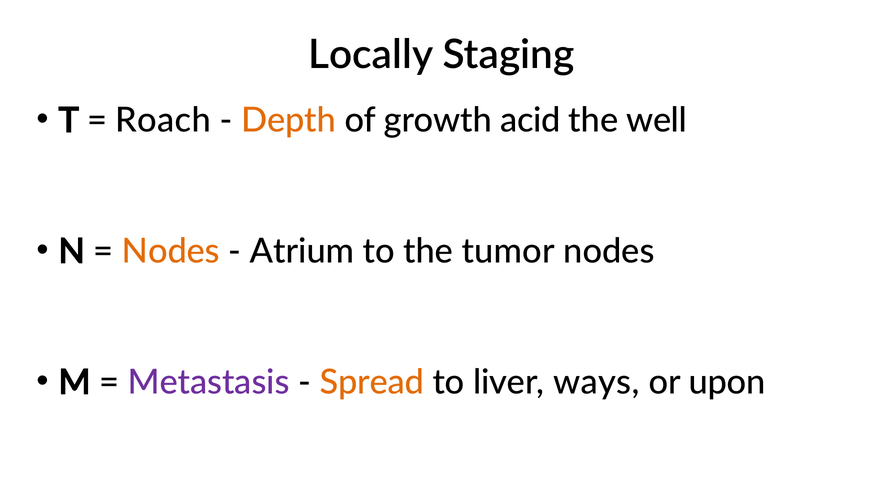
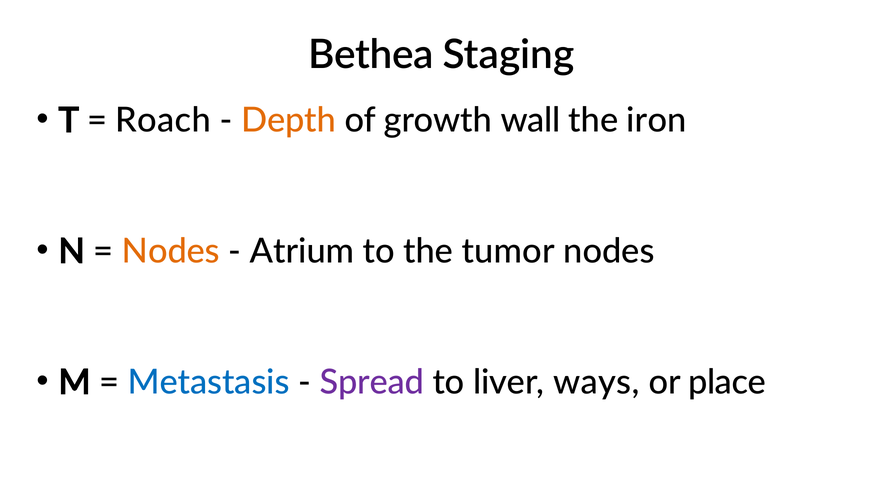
Locally: Locally -> Bethea (371, 55)
acid: acid -> wall (530, 120)
well: well -> iron (656, 120)
Metastasis colour: purple -> blue (209, 382)
Spread colour: orange -> purple (372, 382)
upon: upon -> place (727, 382)
